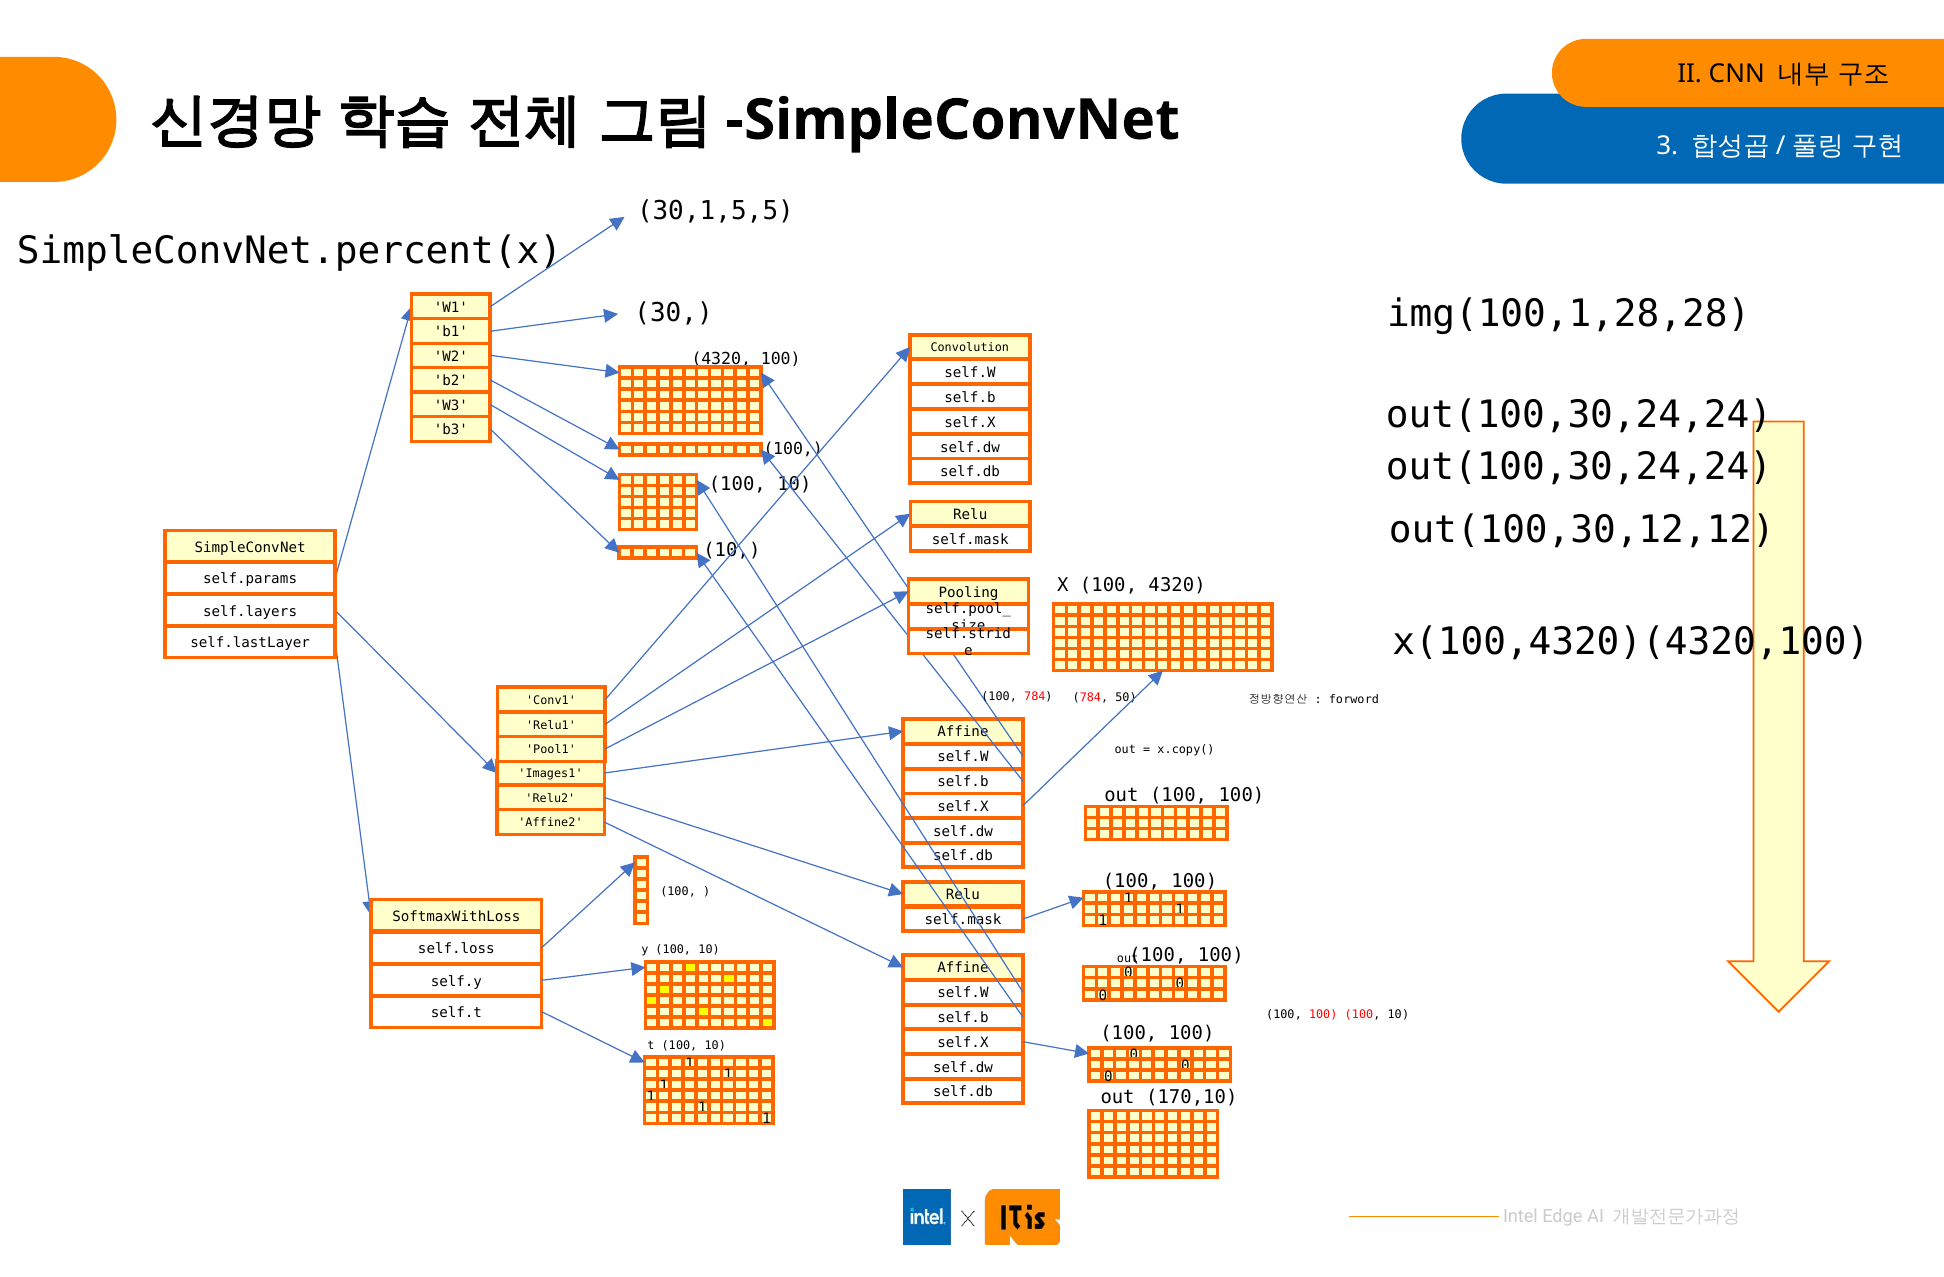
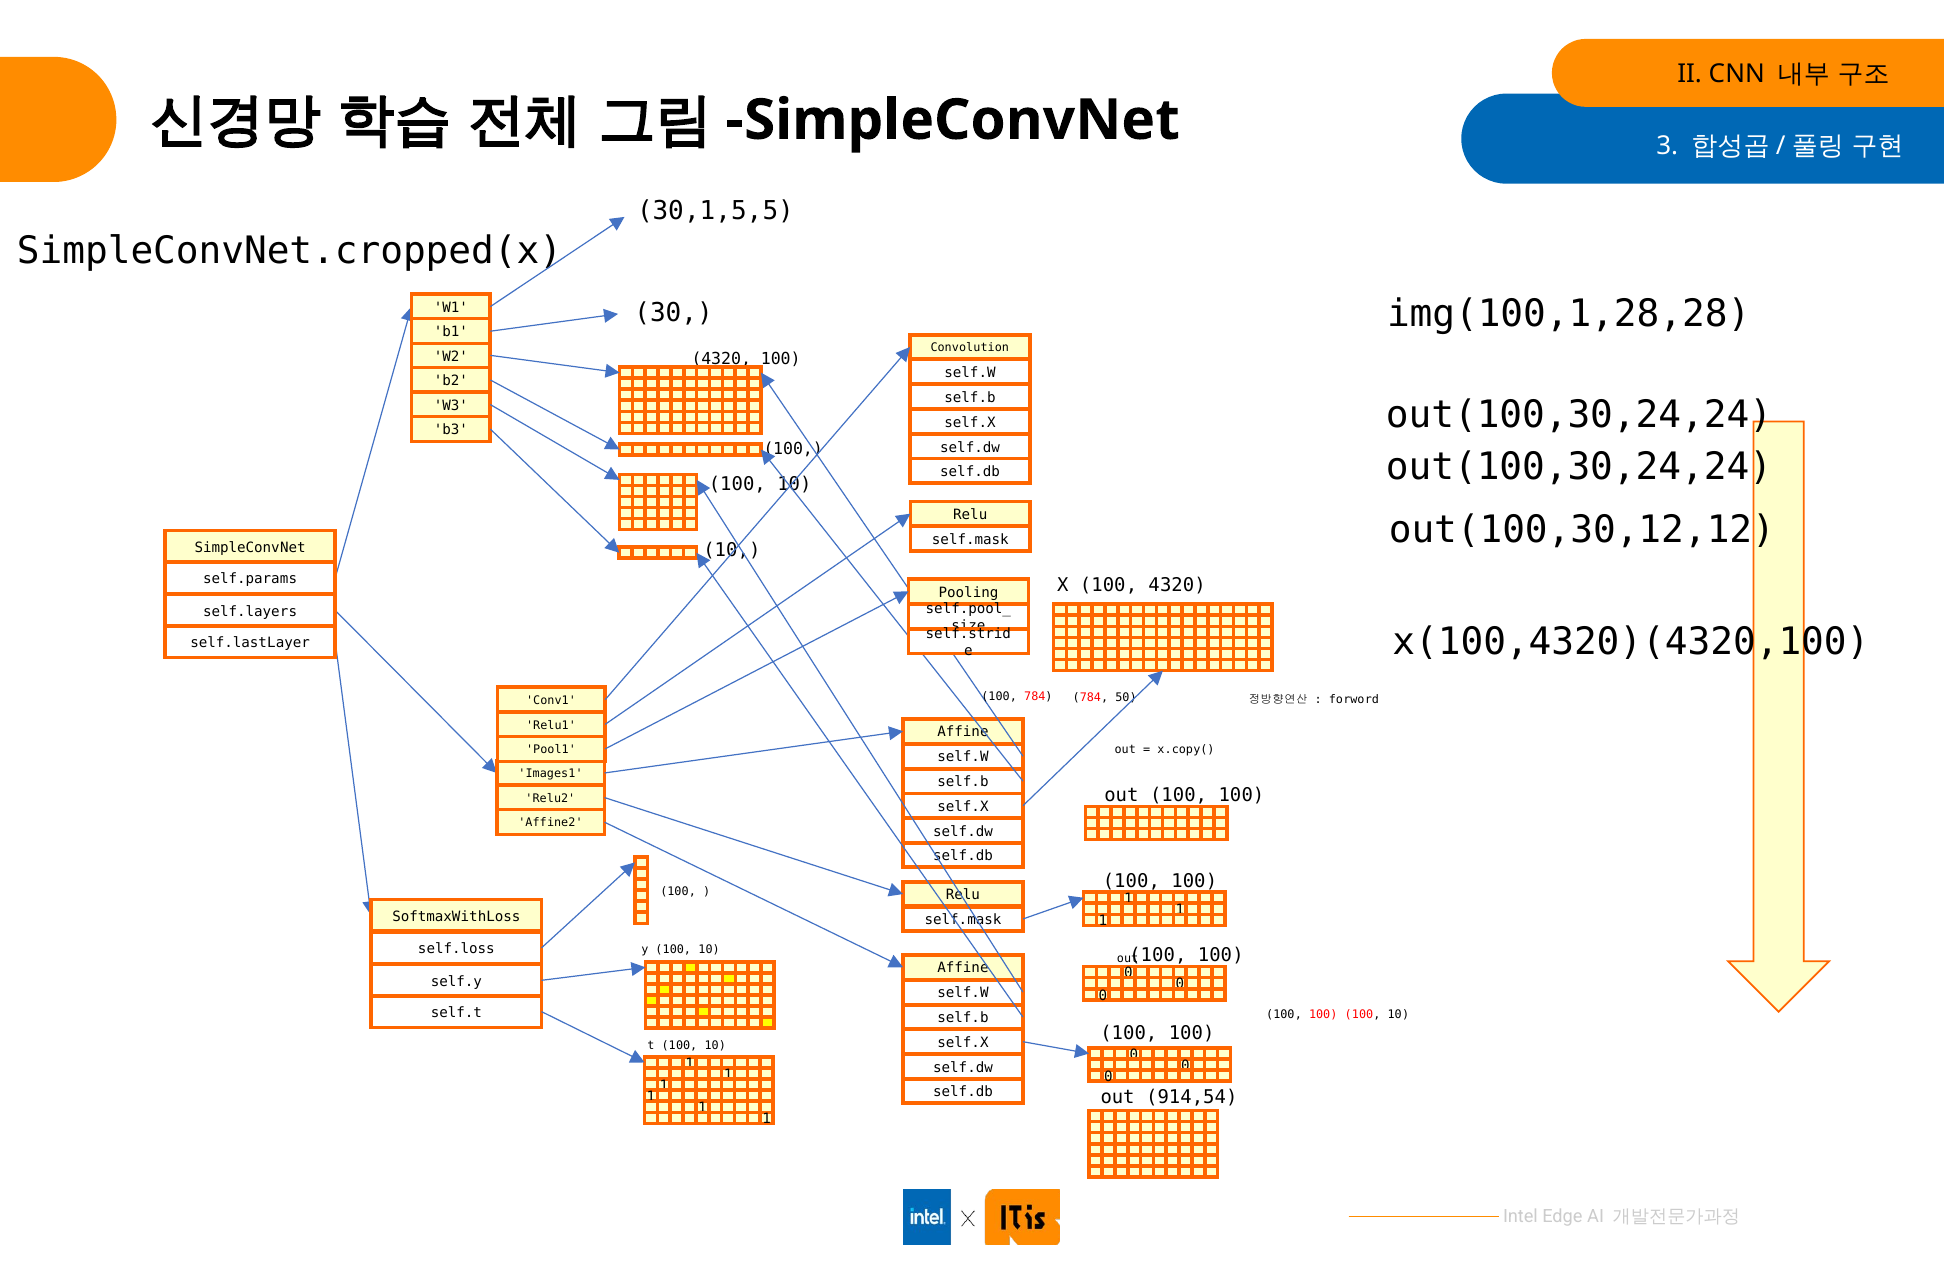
SimpleConvNet.percent(x: SimpleConvNet.percent(x -> SimpleConvNet.cropped(x (289, 251)
170,10: 170,10 -> 914,54 (1192, 1097)
